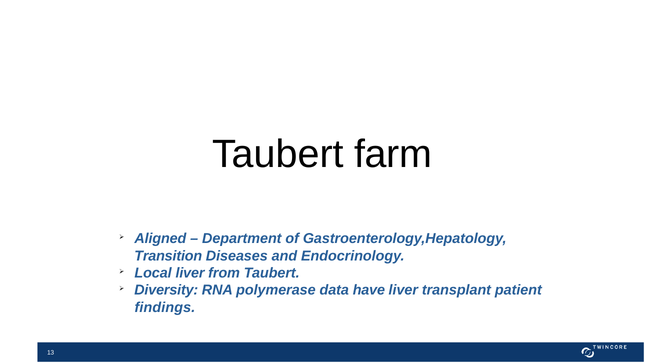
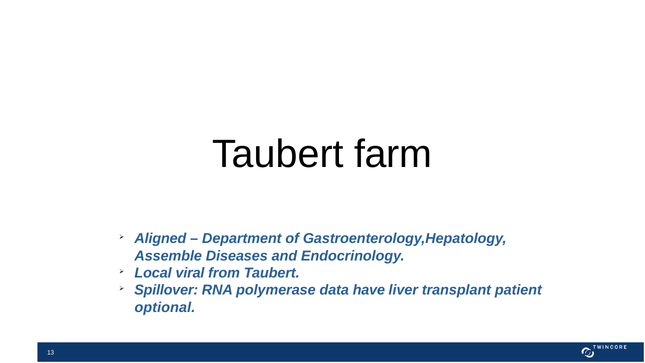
Transition: Transition -> Assemble (168, 256)
Local liver: liver -> viral (190, 273)
Diversity: Diversity -> Spillover (166, 290)
findings: findings -> optional (165, 307)
